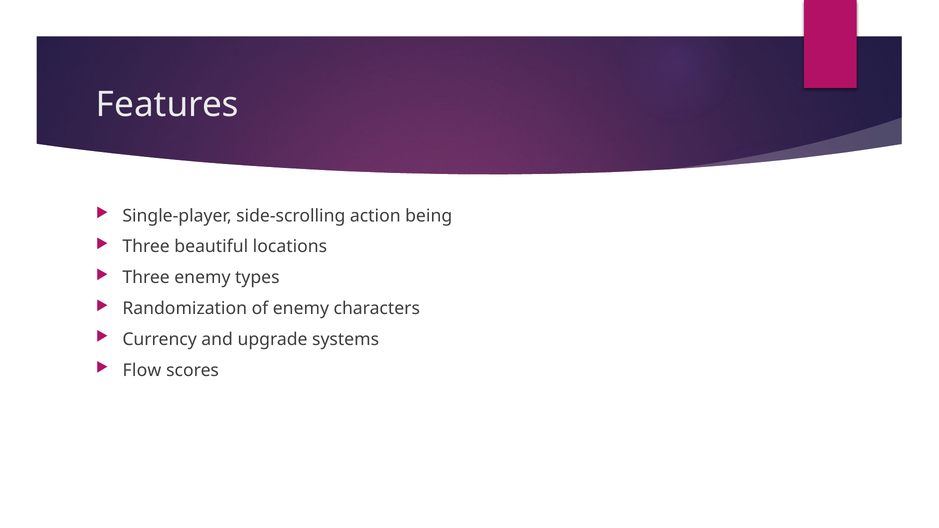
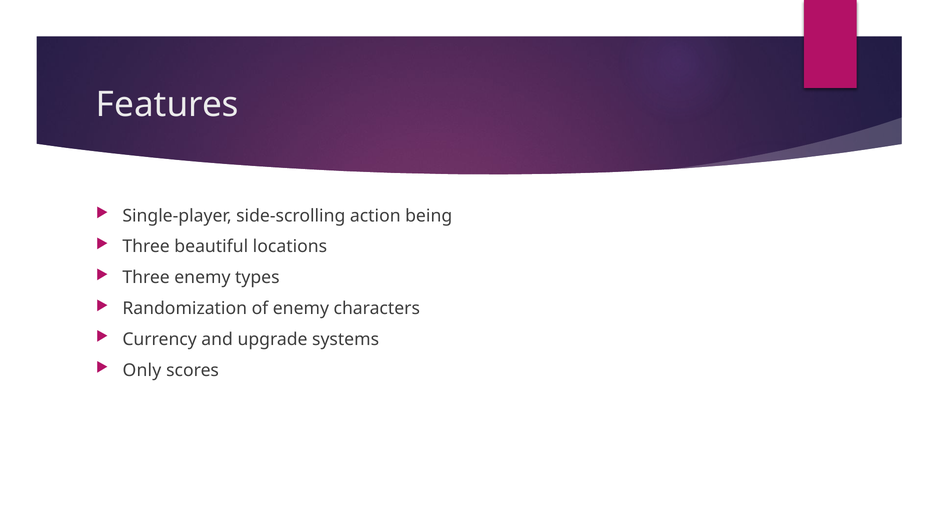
Flow: Flow -> Only (142, 370)
